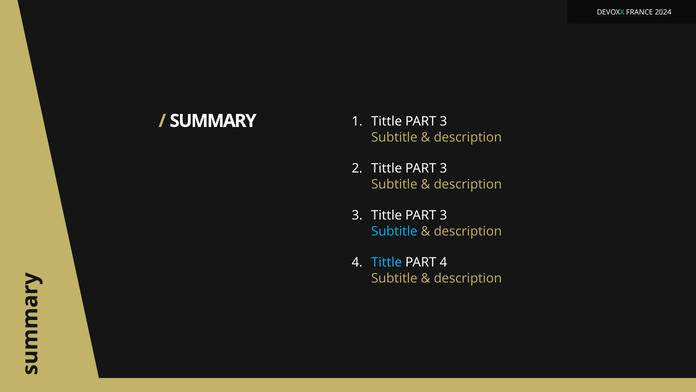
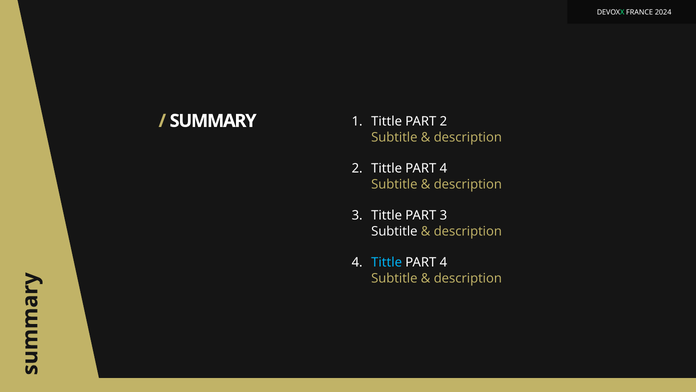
1 Tittle PART 3: 3 -> 2 (443, 121)
2 Tittle PART 3: 3 -> 4 (443, 168)
Subtitle colour: light blue -> white (394, 231)
